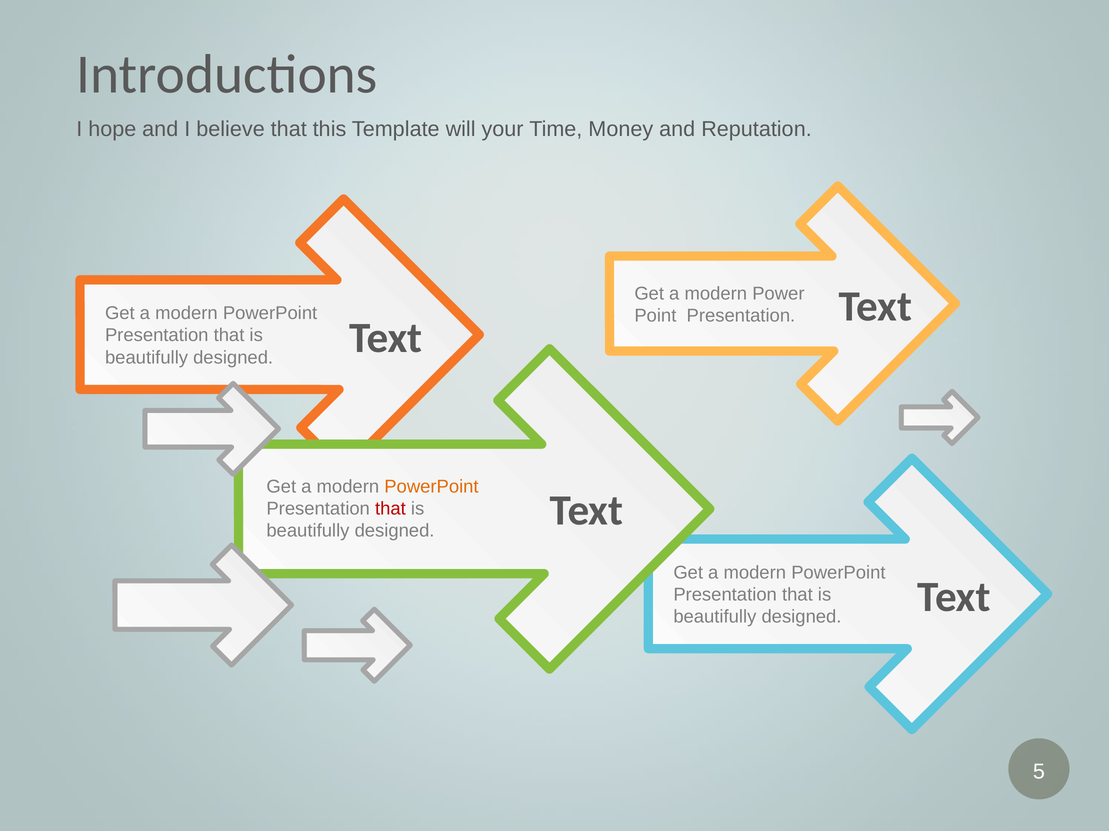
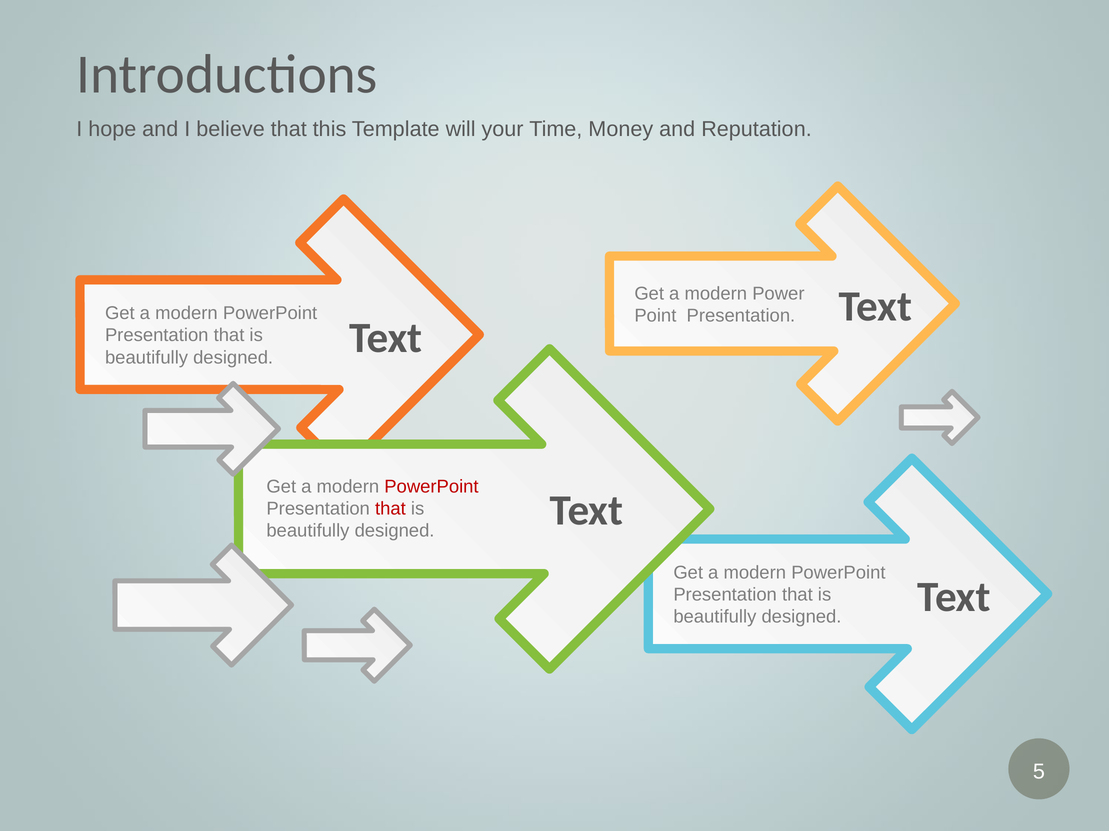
PowerPoint colour: orange -> red (431, 487)
